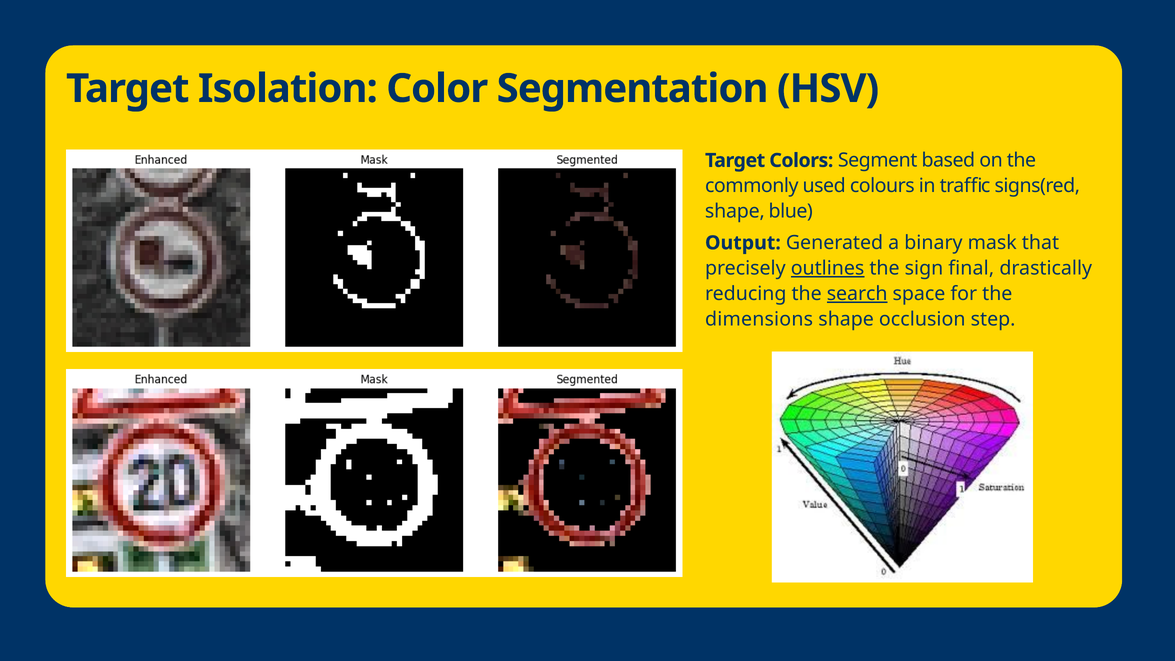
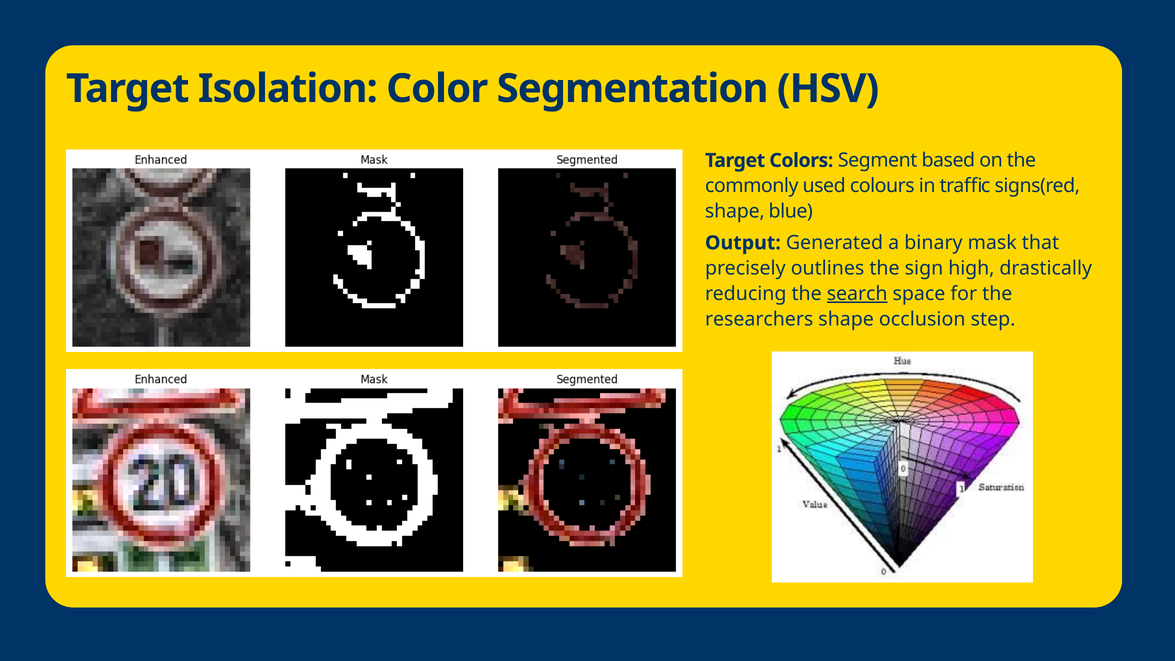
outlines underline: present -> none (828, 268)
final: final -> high (971, 268)
dimensions: dimensions -> researchers (759, 319)
